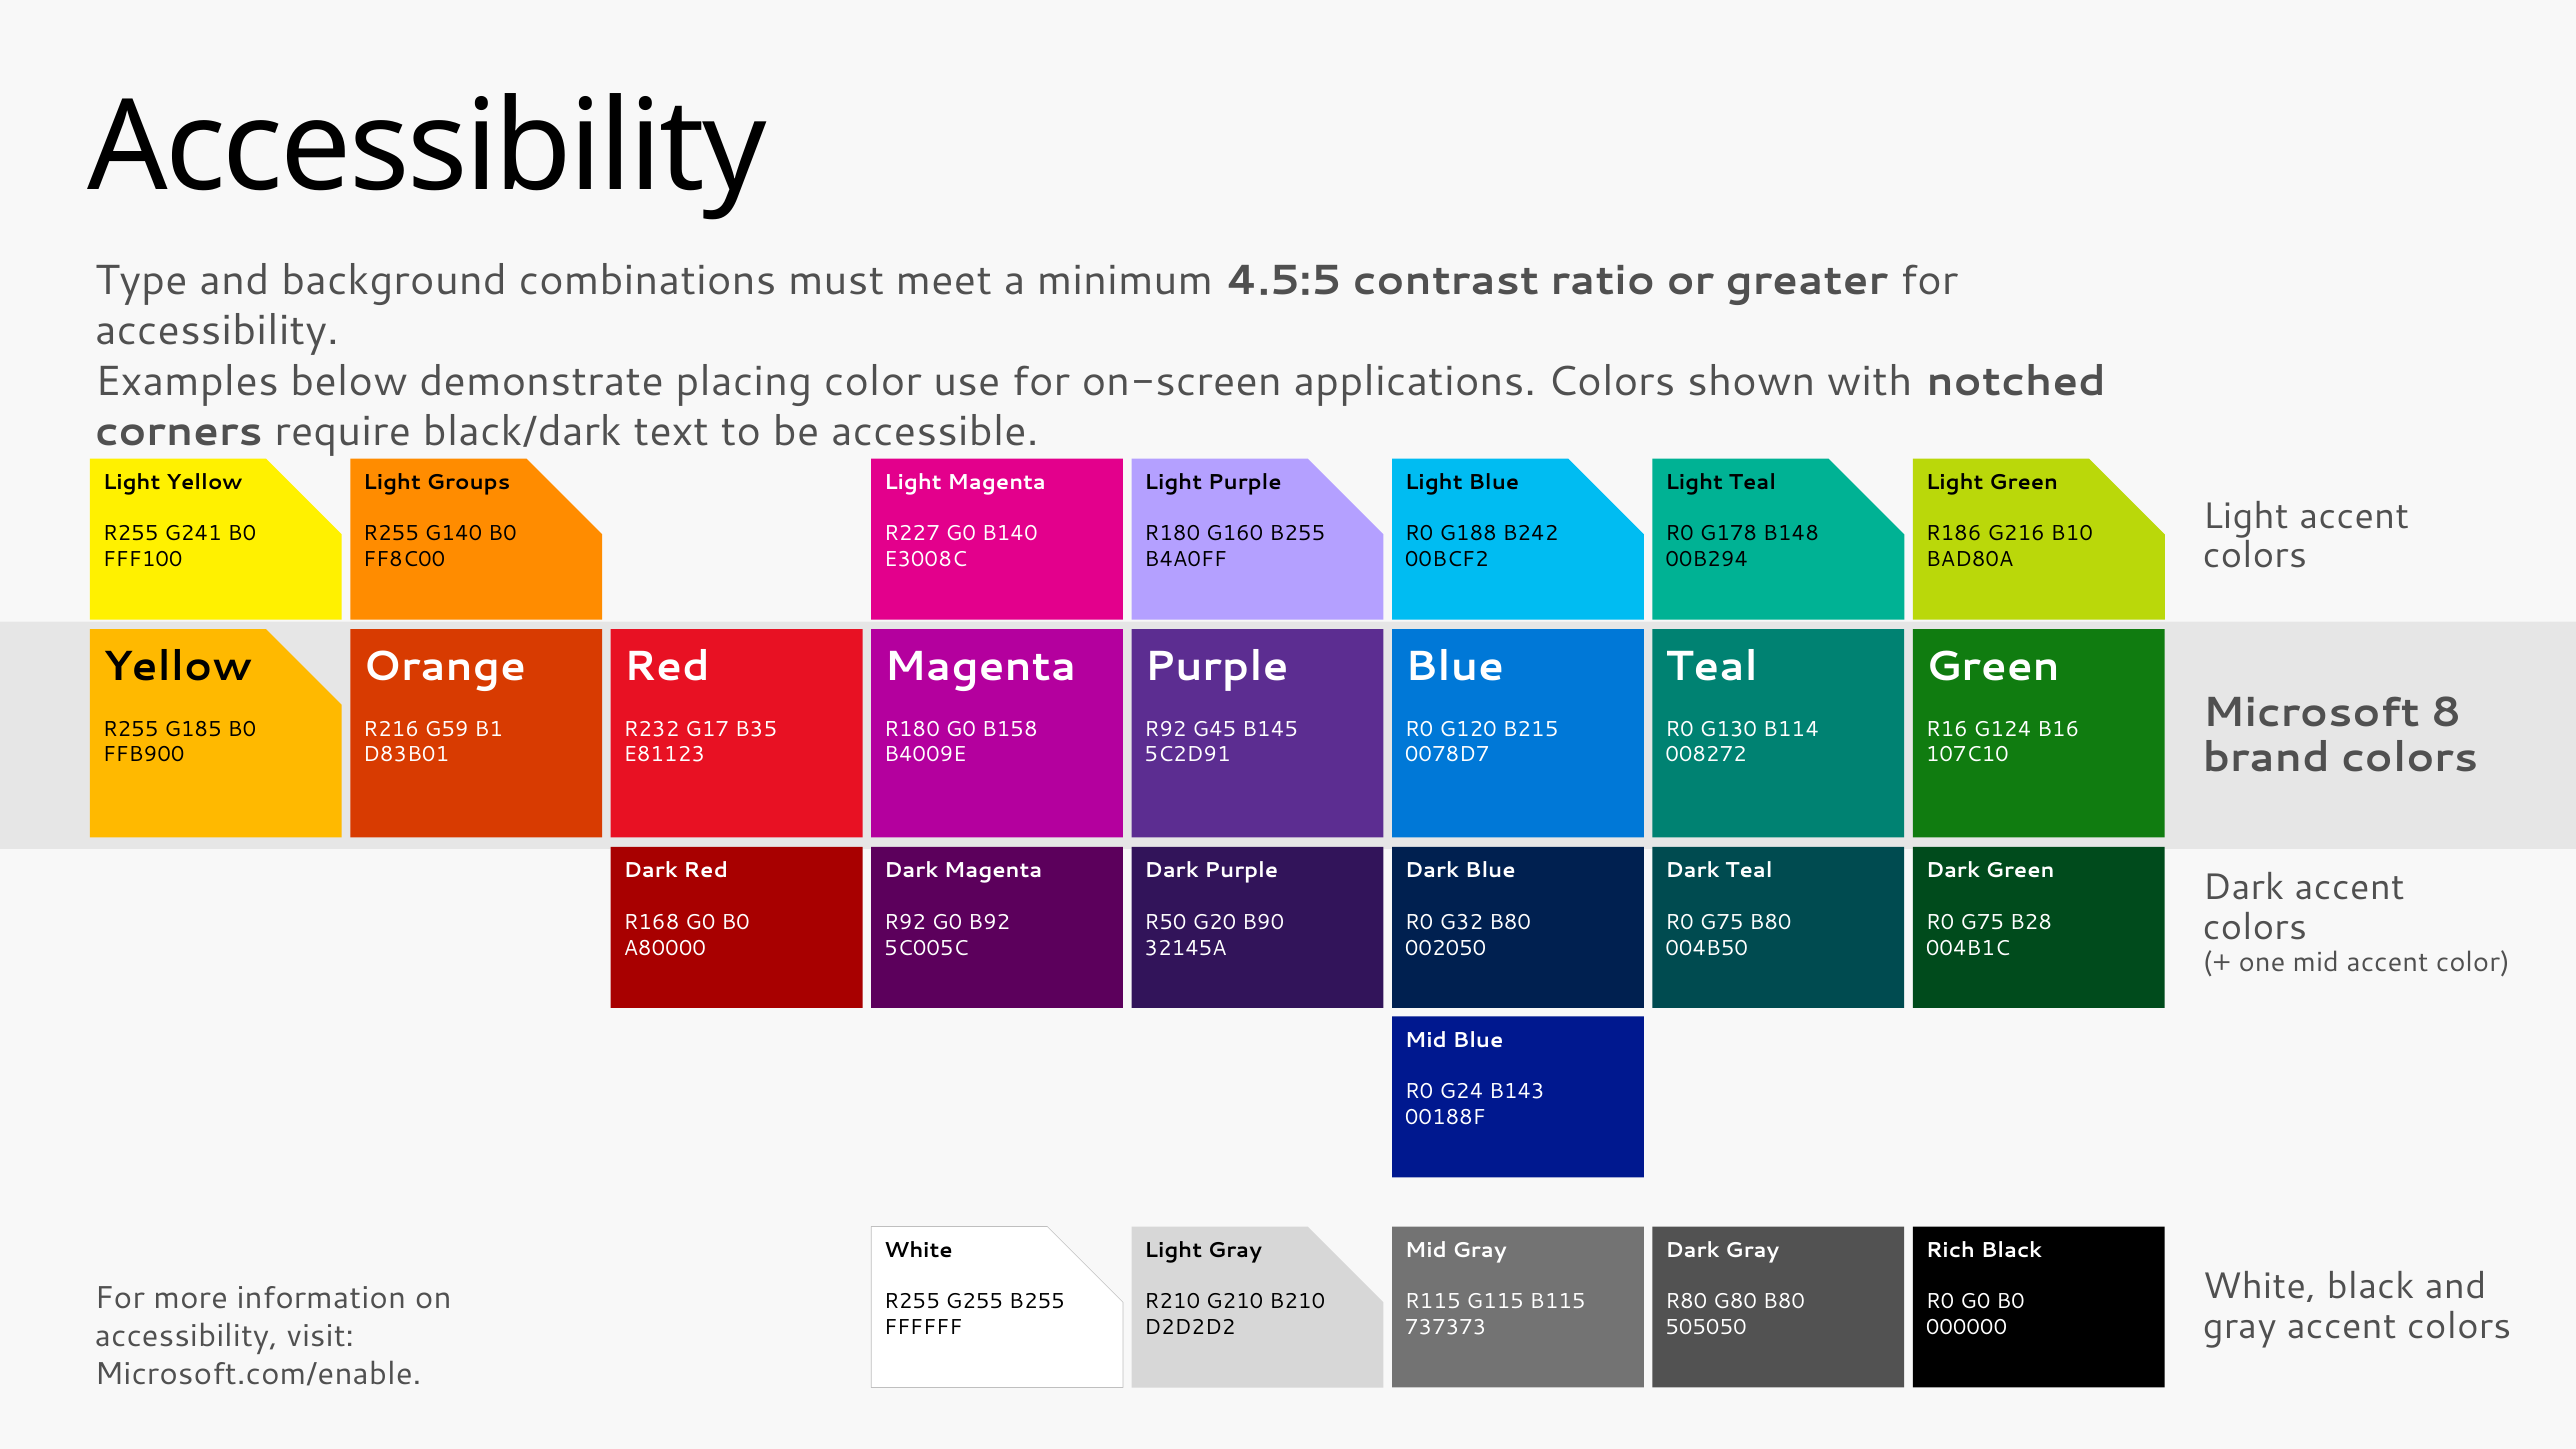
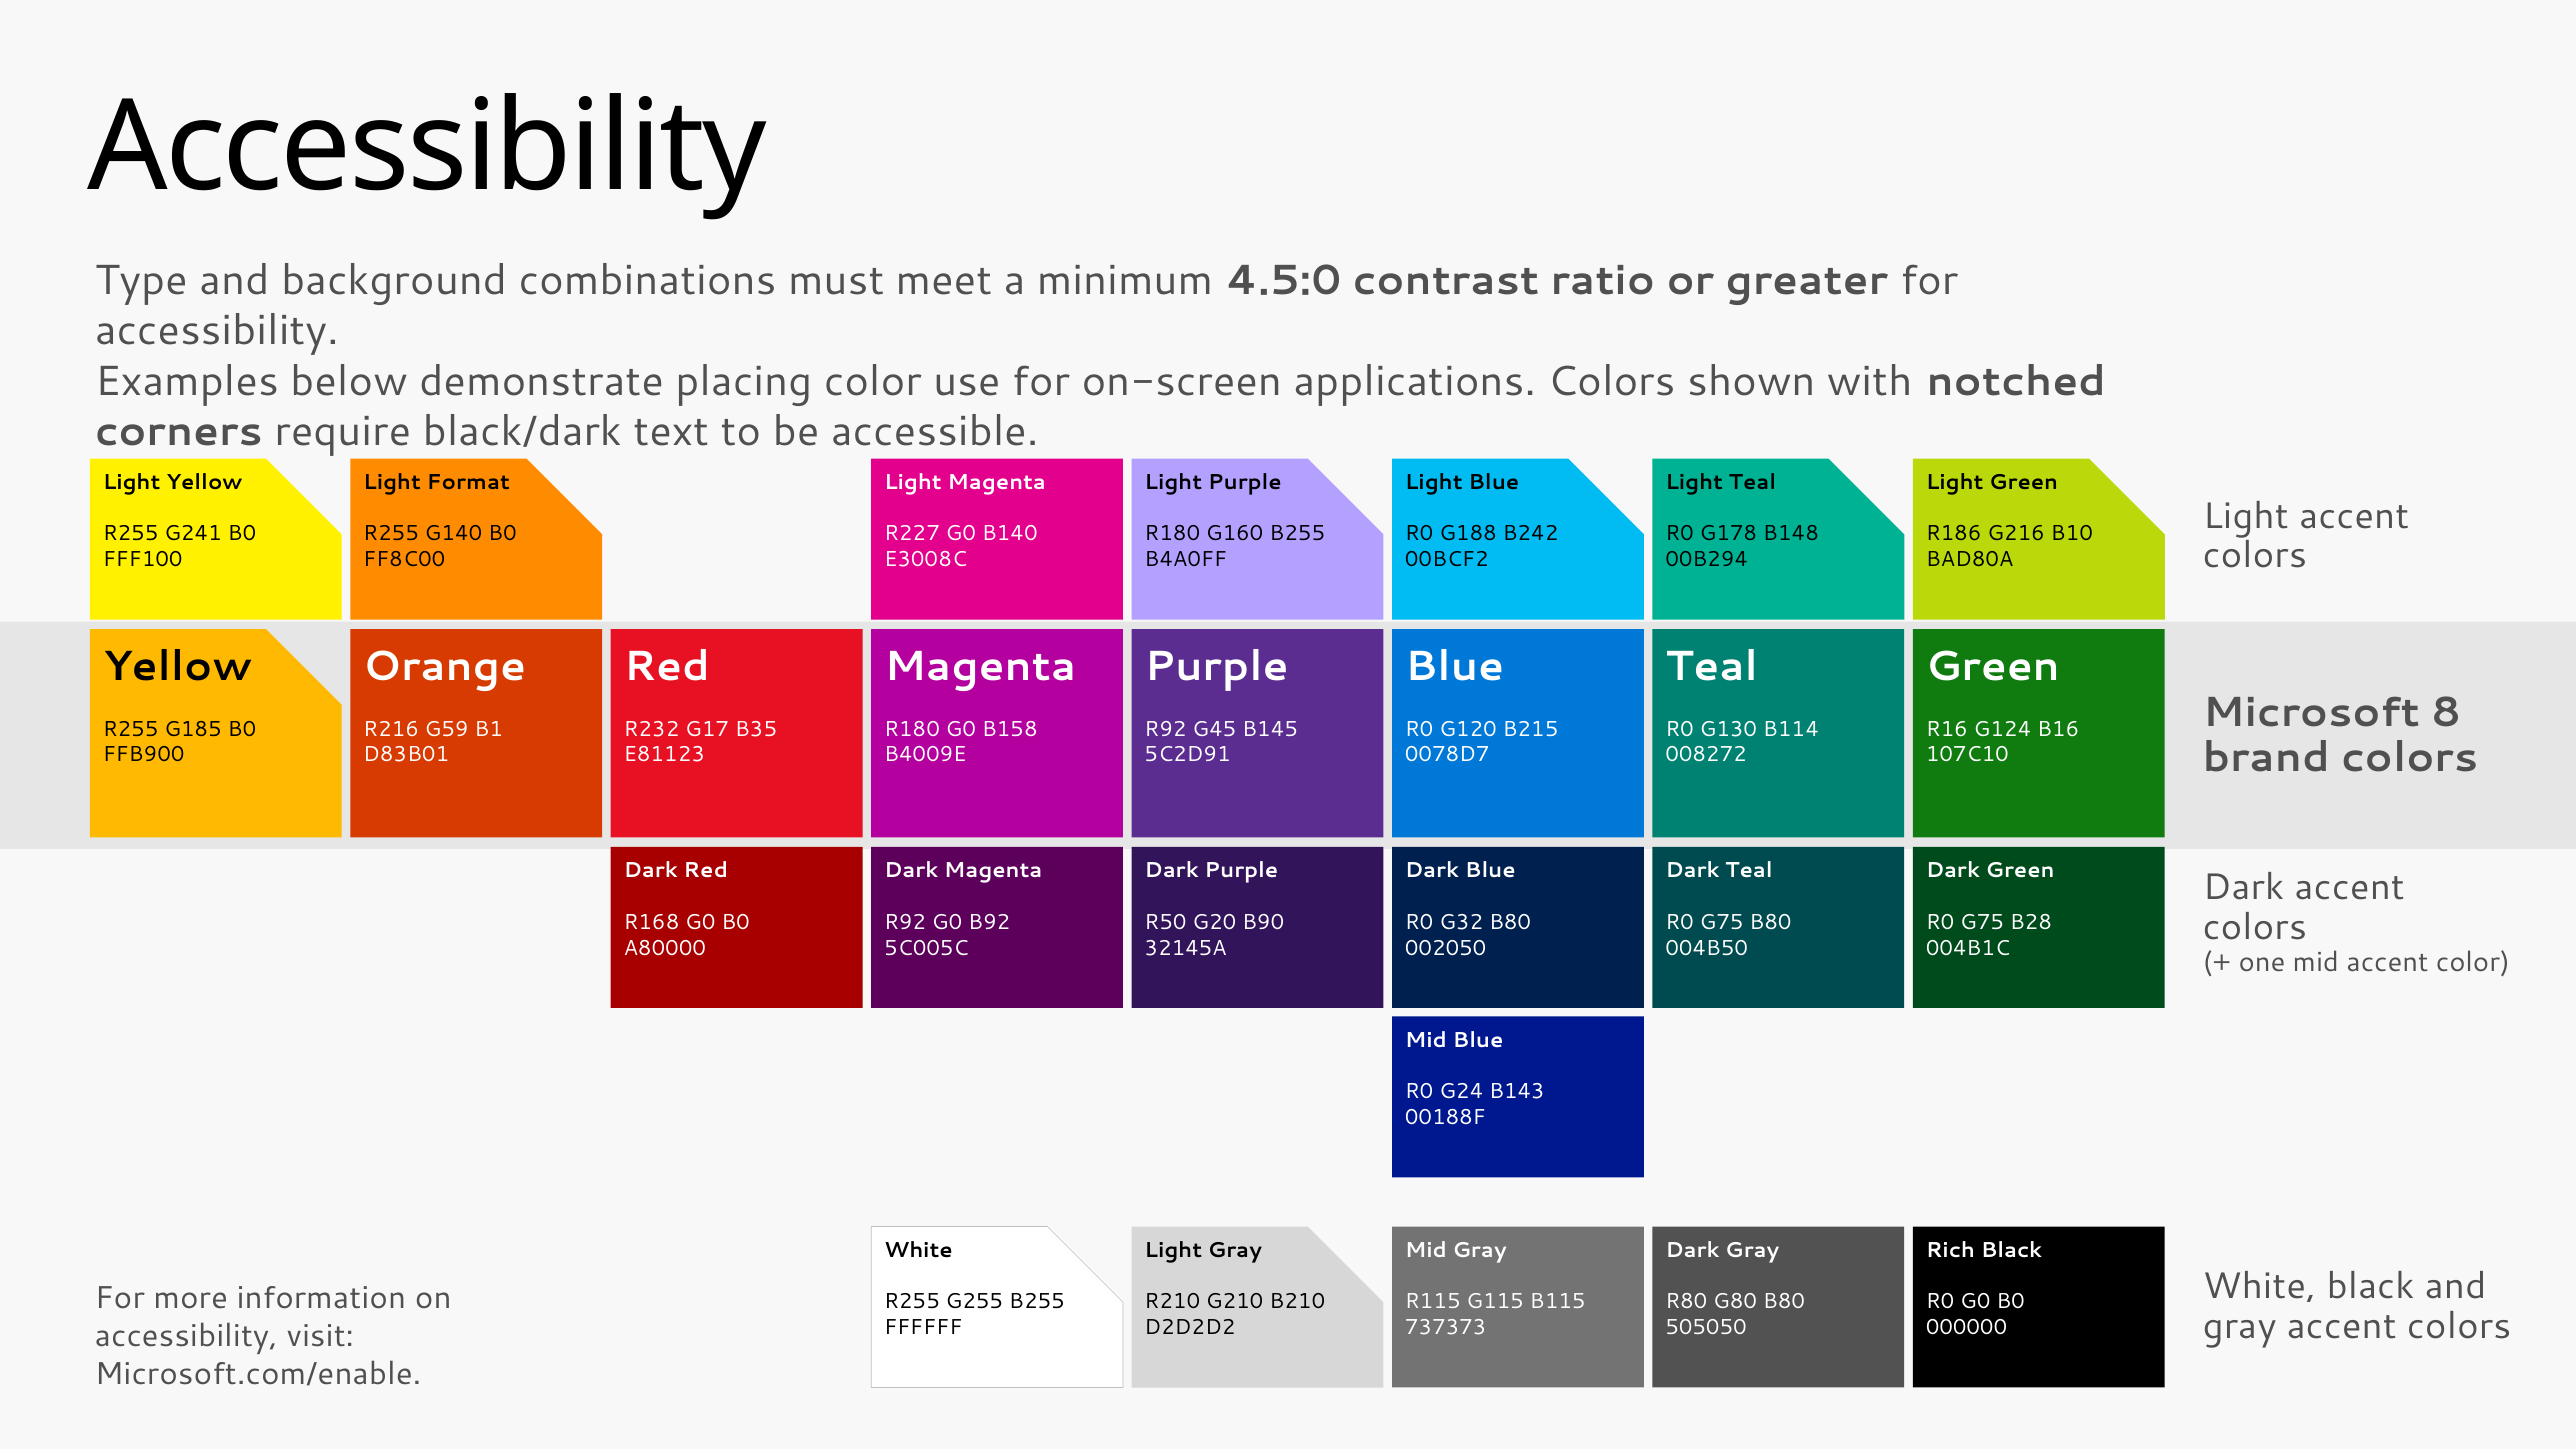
4.5:5: 4.5:5 -> 4.5:0 (1284, 280)
Groups: Groups -> Format (468, 482)
